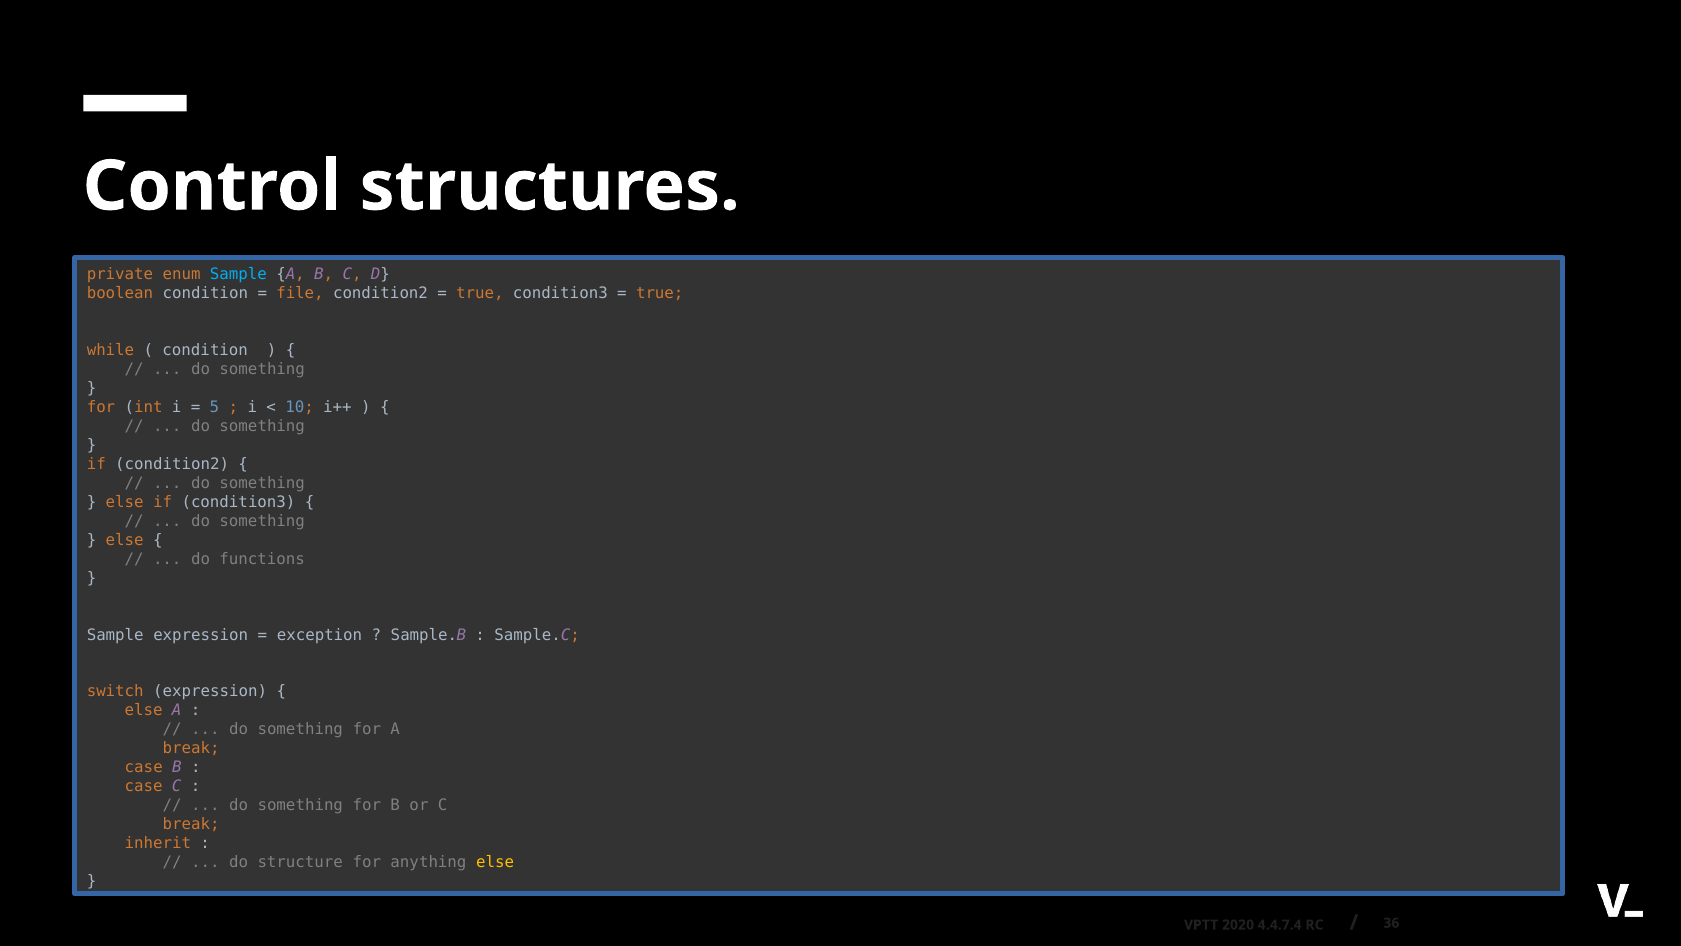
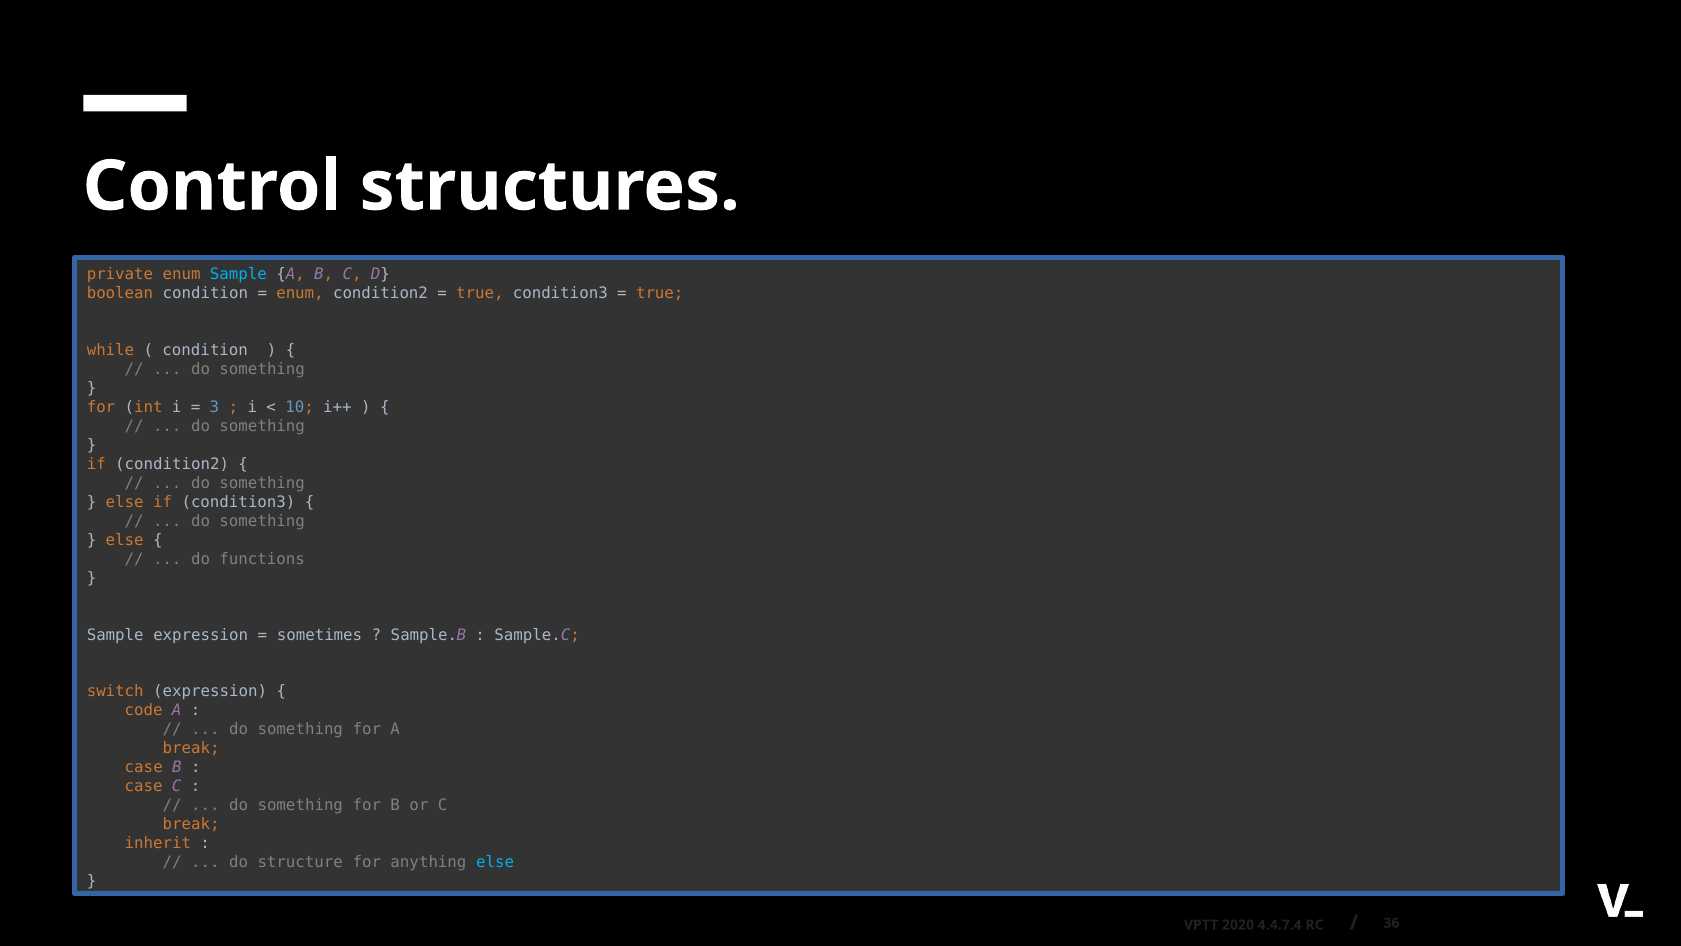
file: file -> enum (300, 293)
5: 5 -> 3 (214, 407)
exception: exception -> sometimes (320, 635)
else: else -> code (144, 710)
else colour: yellow -> light blue (495, 862)
